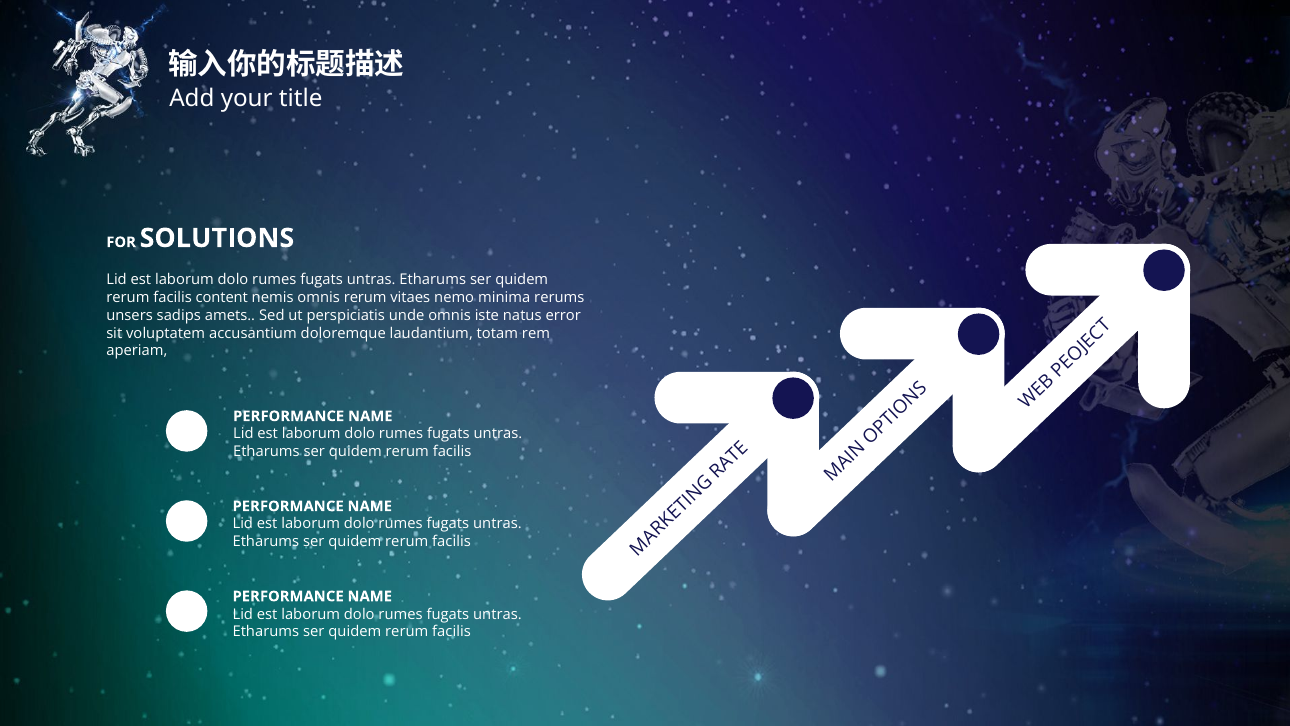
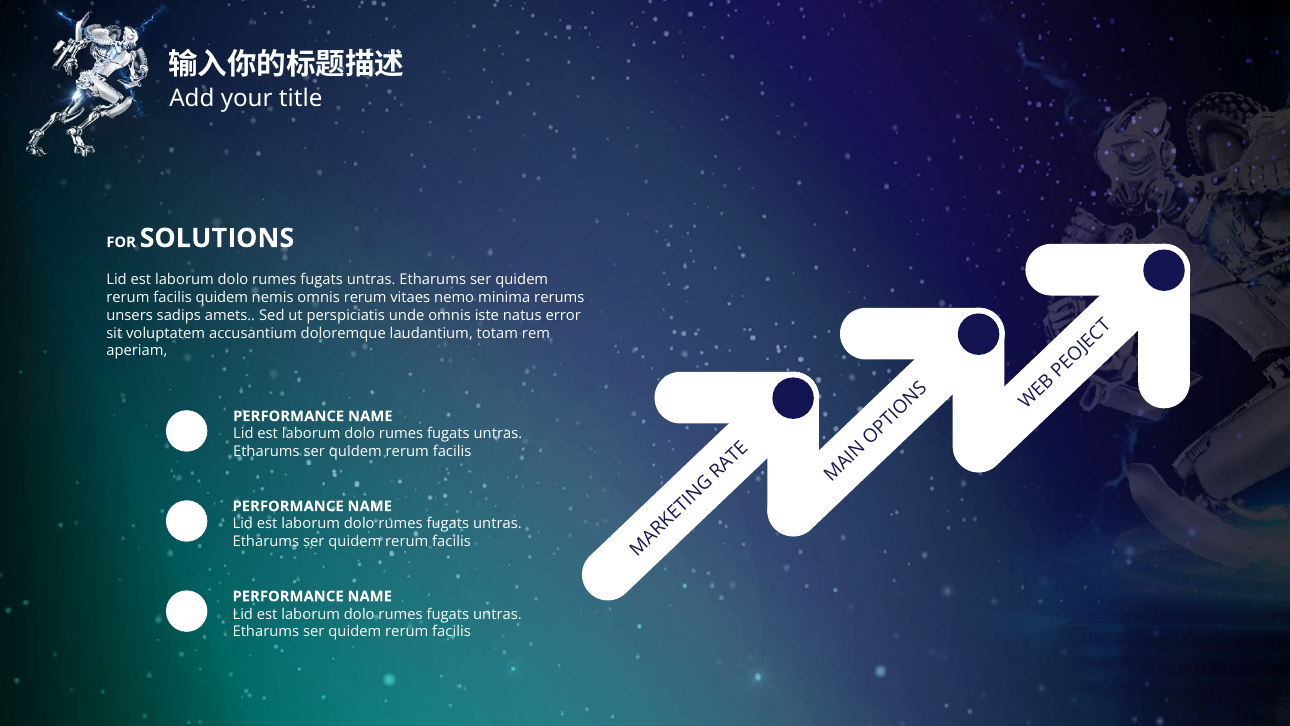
facilis content: content -> quidem (222, 298)
